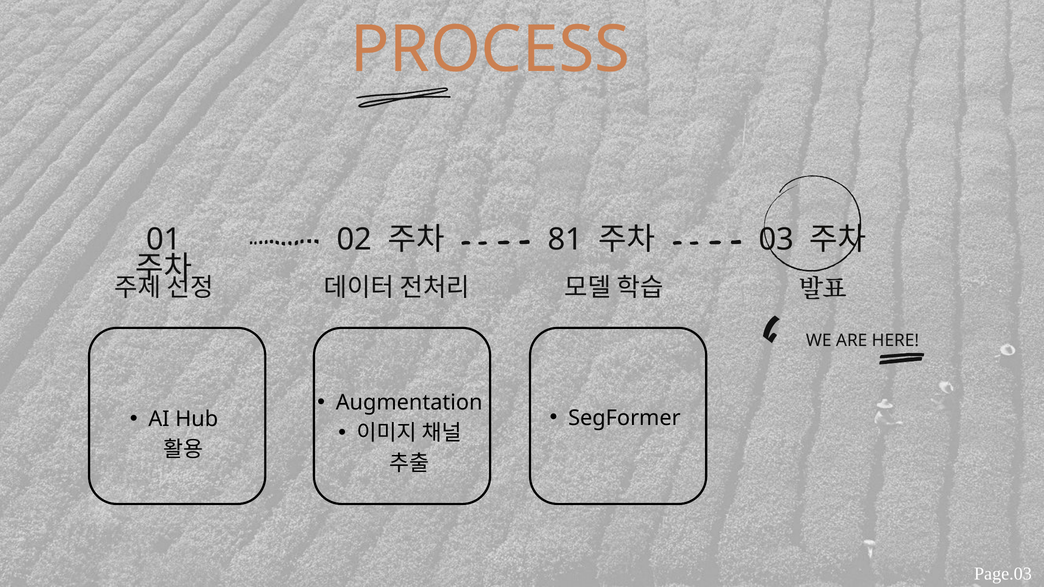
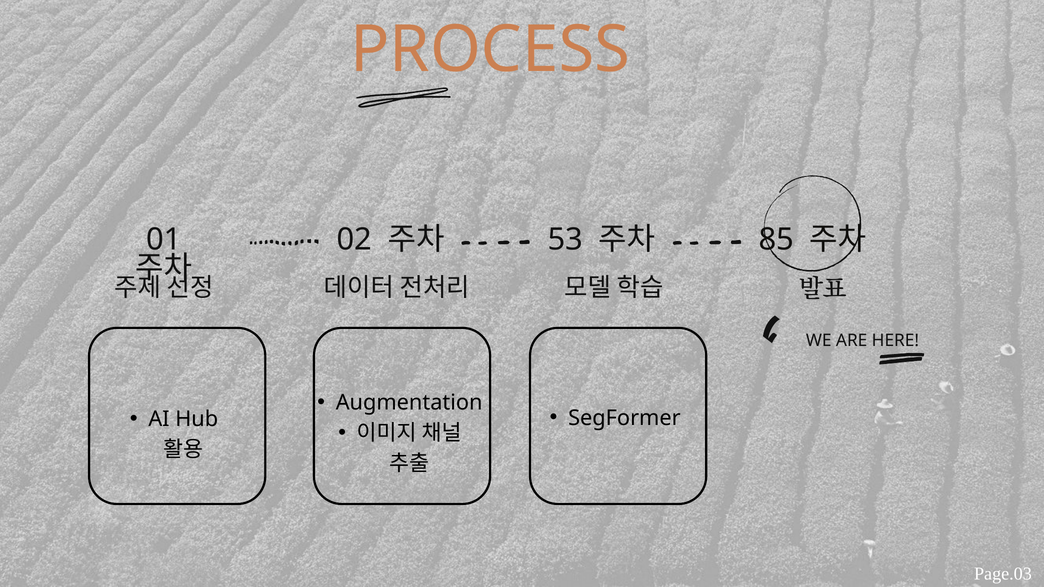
81: 81 -> 53 (565, 240)
03: 03 -> 85 (776, 240)
